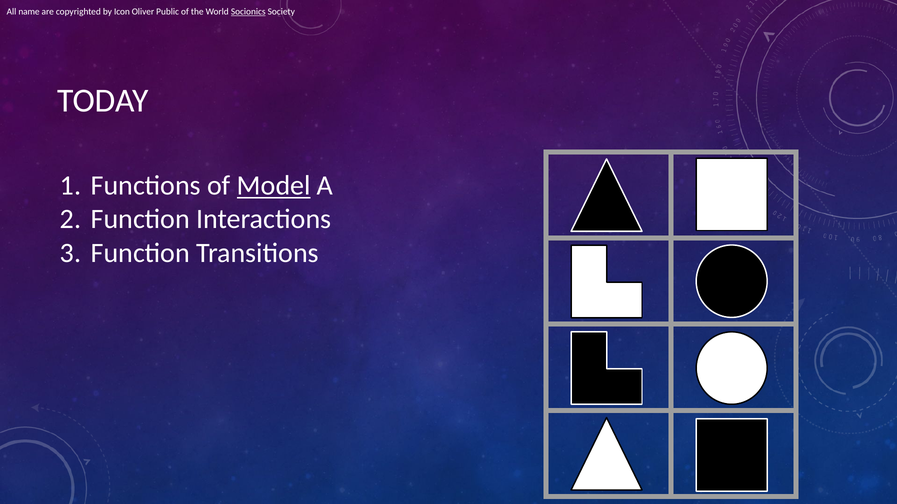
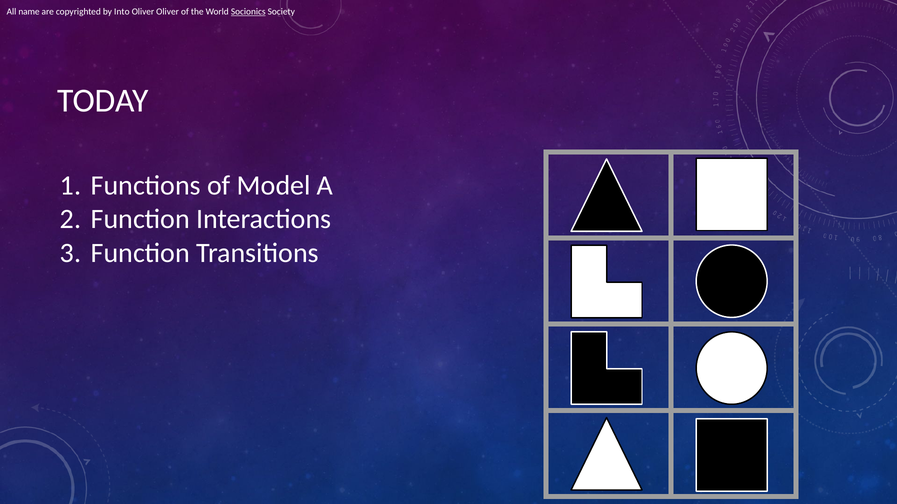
Icon: Icon -> Into (122, 12)
Oliver Public: Public -> Oliver (168, 12)
Model underline: present -> none (274, 186)
